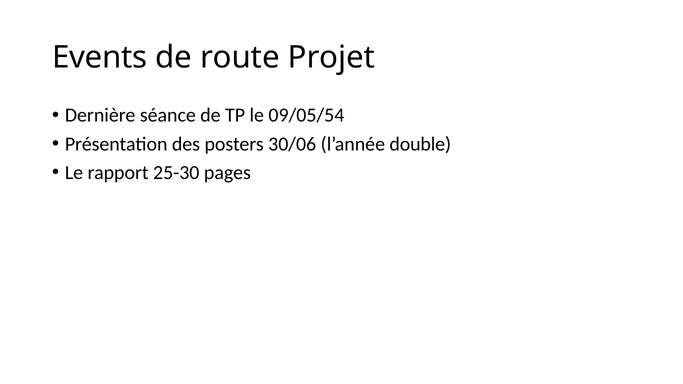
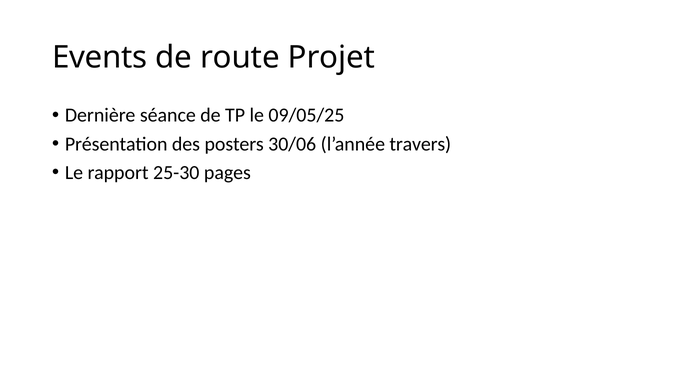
09/05/54: 09/05/54 -> 09/05/25 (306, 115)
double: double -> travers (420, 144)
